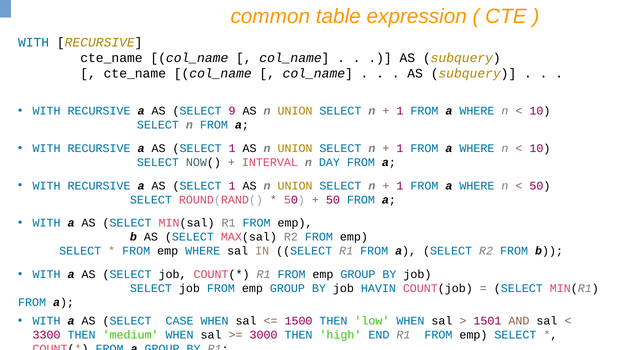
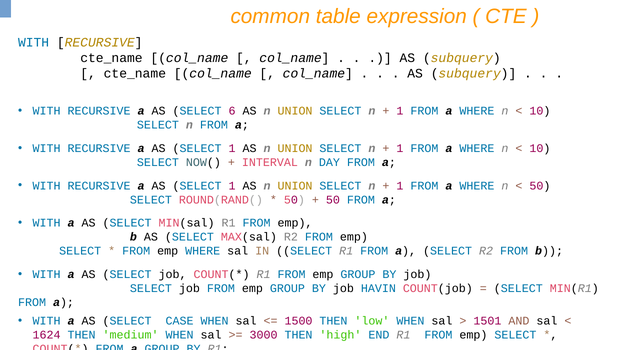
9: 9 -> 6 (232, 111)
3300: 3300 -> 1624 (47, 335)
